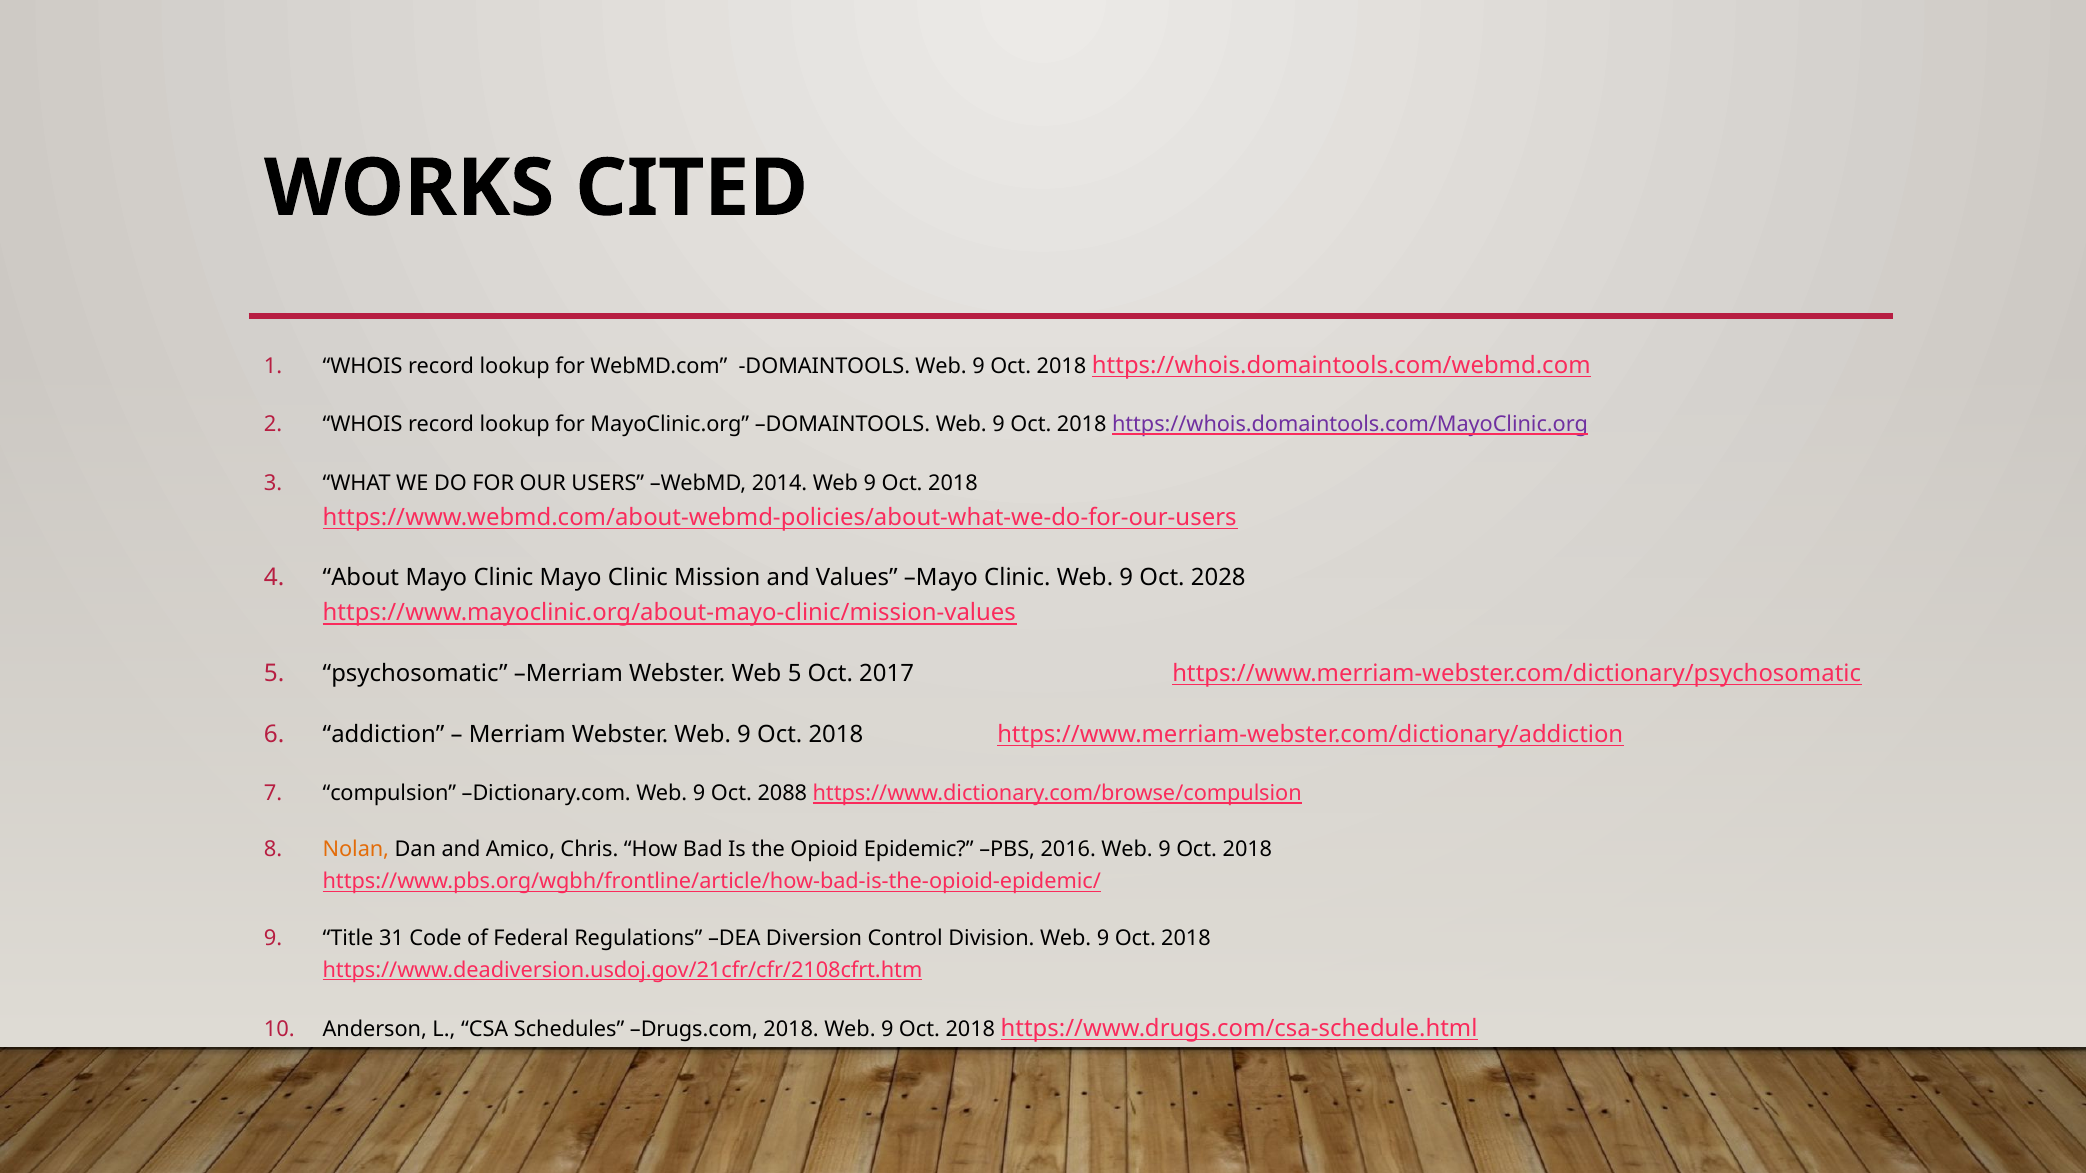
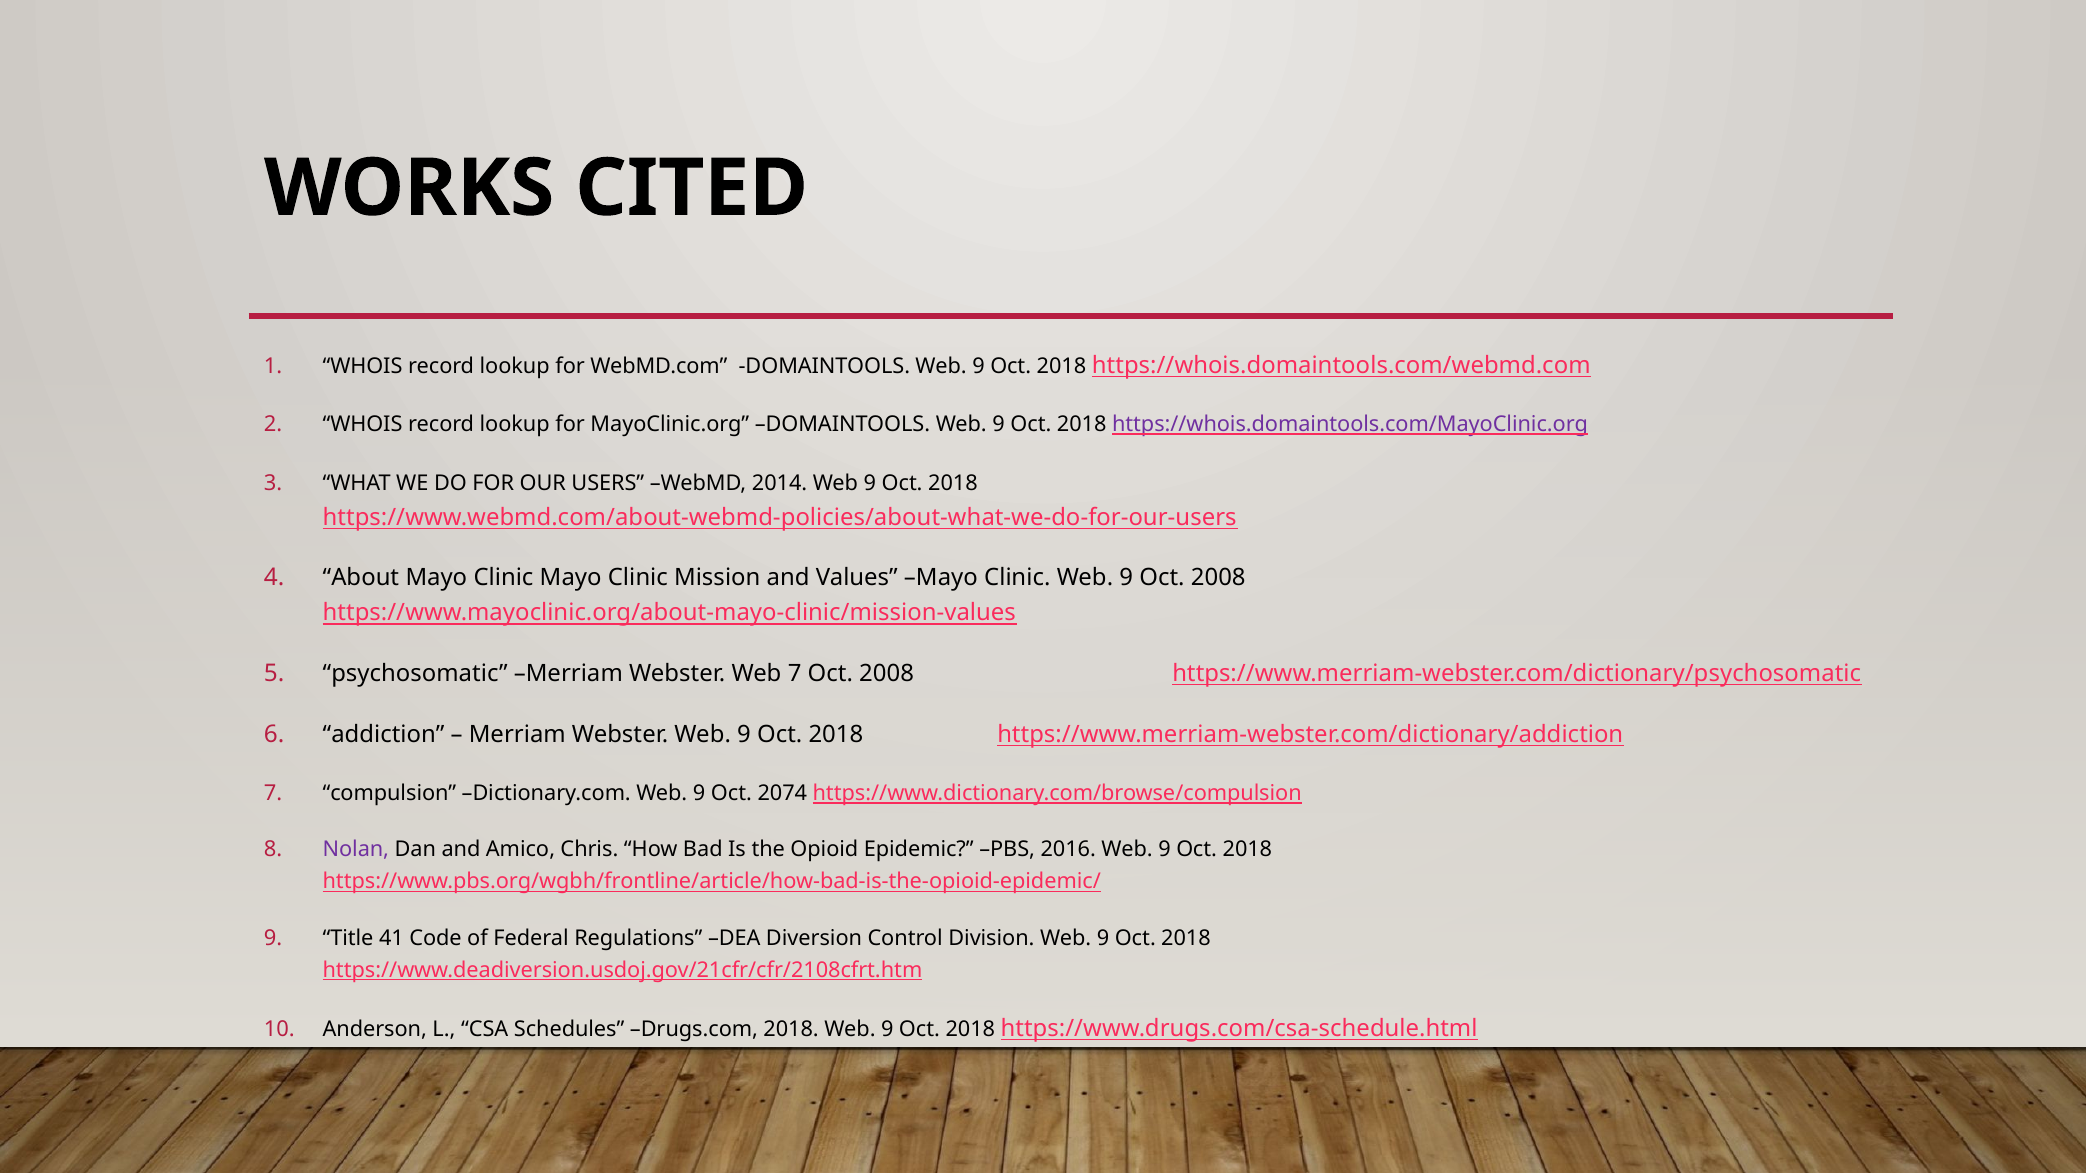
9 Oct 2028: 2028 -> 2008 (1218, 578)
Web 5: 5 -> 7 (795, 674)
2017: 2017 -> 2008 (887, 674)
2088: 2088 -> 2074 (782, 793)
Nolan colour: orange -> purple (356, 850)
31: 31 -> 41 (391, 938)
